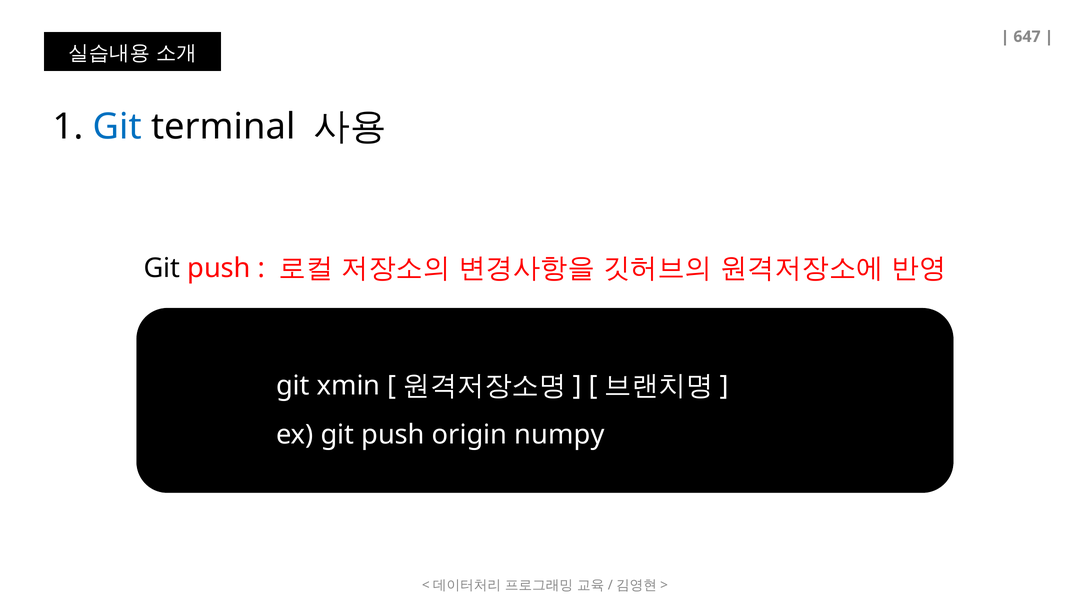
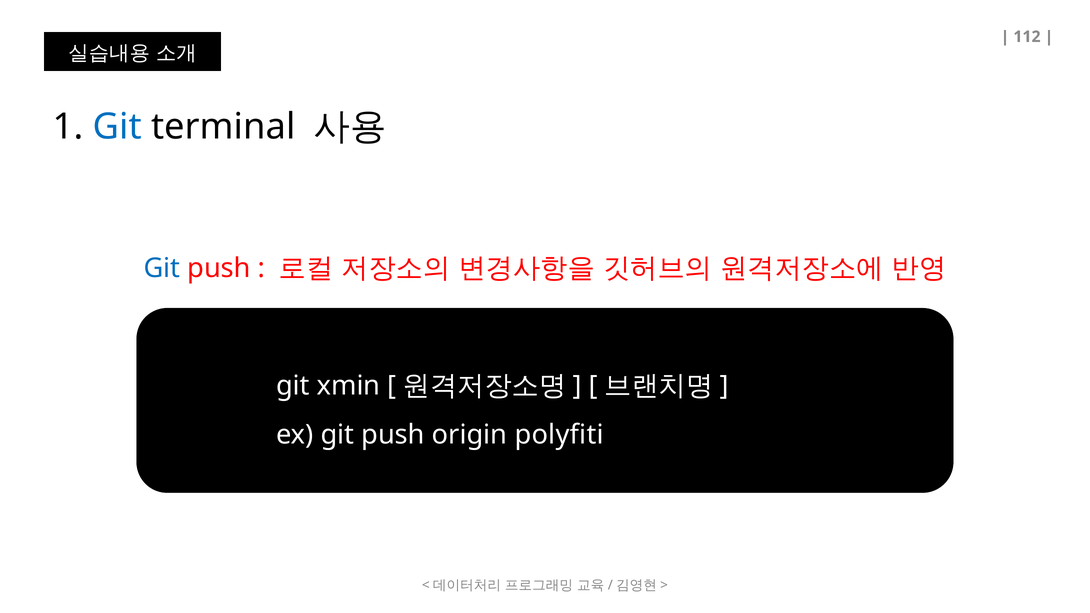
647: 647 -> 112 (1027, 37)
Git colour: black -> blue (162, 268)
numpy: numpy -> polyfiti (559, 435)
